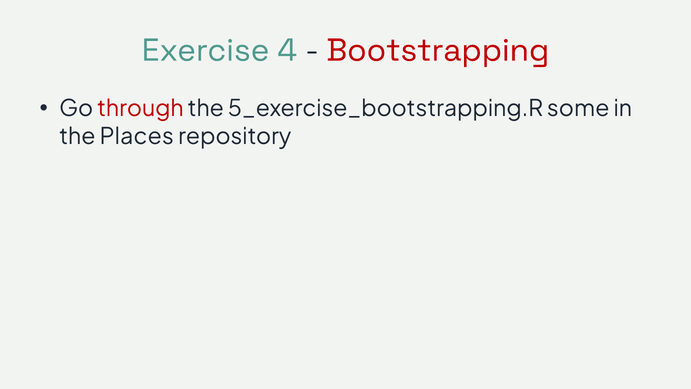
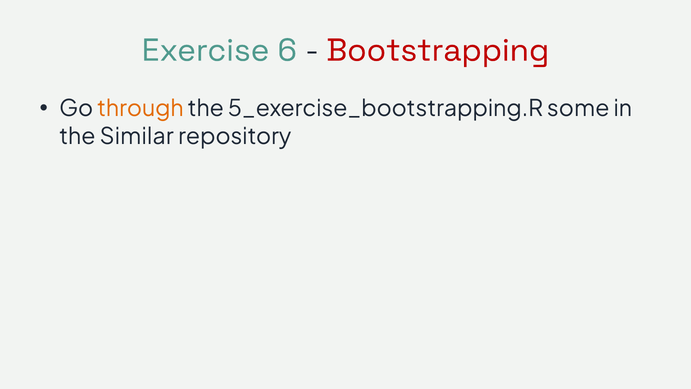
4: 4 -> 6 (287, 50)
through colour: red -> orange (140, 109)
Places: Places -> Similar (137, 136)
